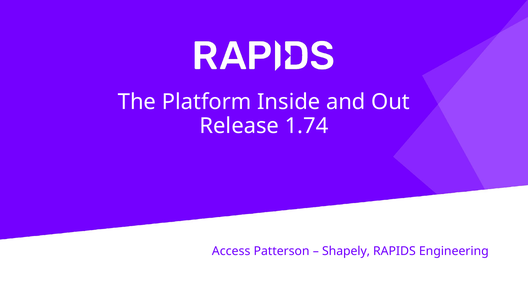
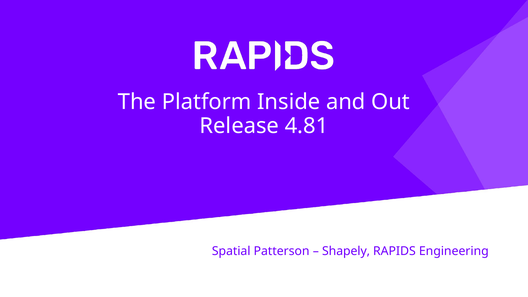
1.74: 1.74 -> 4.81 (307, 126)
Access: Access -> Spatial (231, 251)
